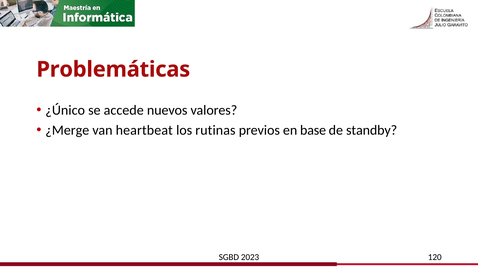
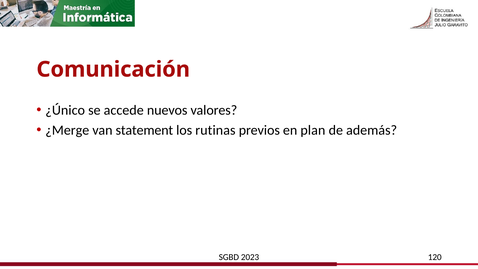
Problemáticas: Problemáticas -> Comunicación (113, 69)
heartbeat: heartbeat -> statement (144, 130)
base: base -> plan (313, 130)
standby: standby -> además (372, 130)
